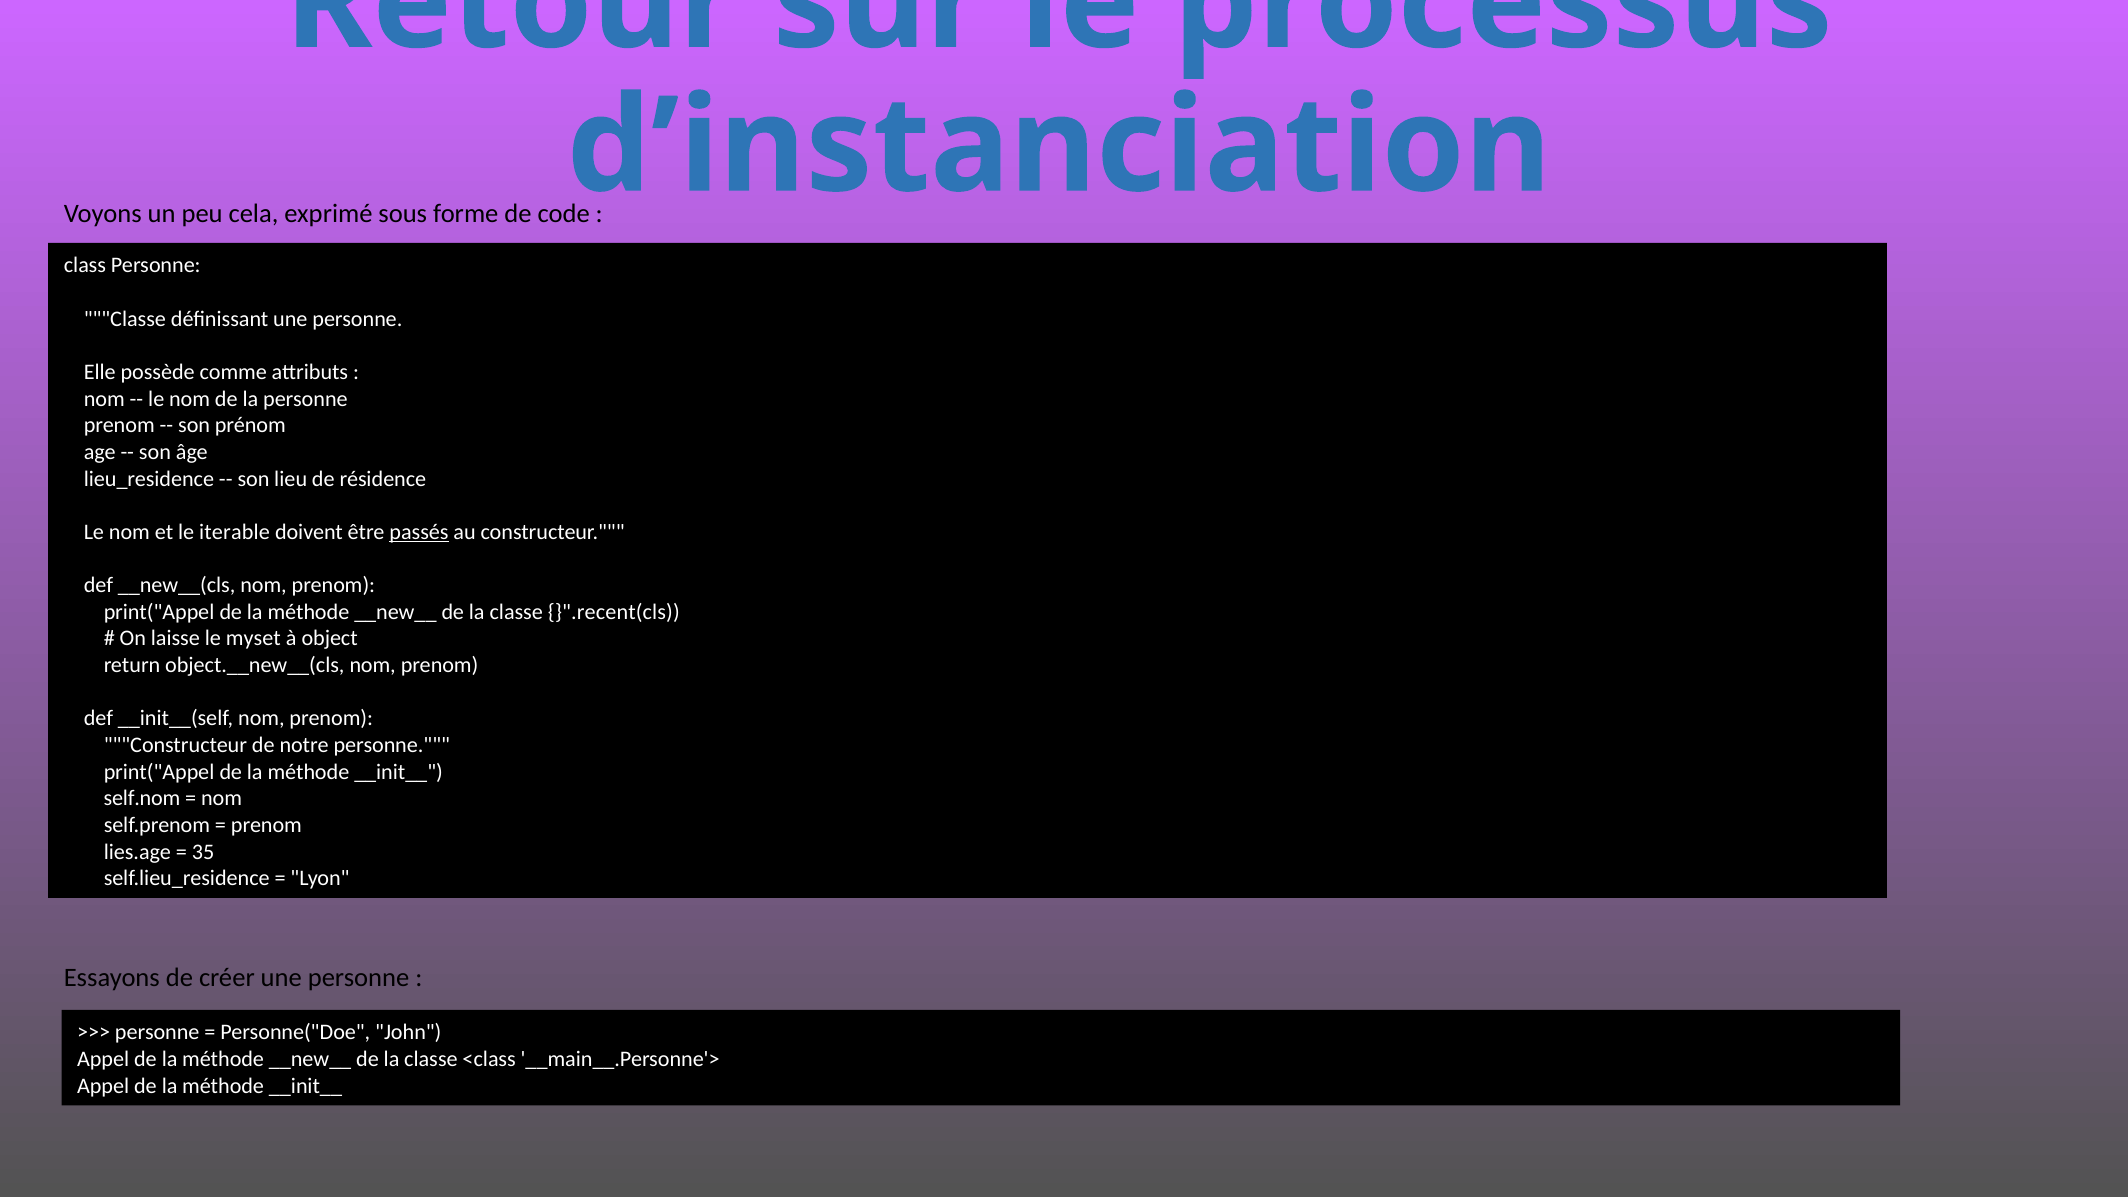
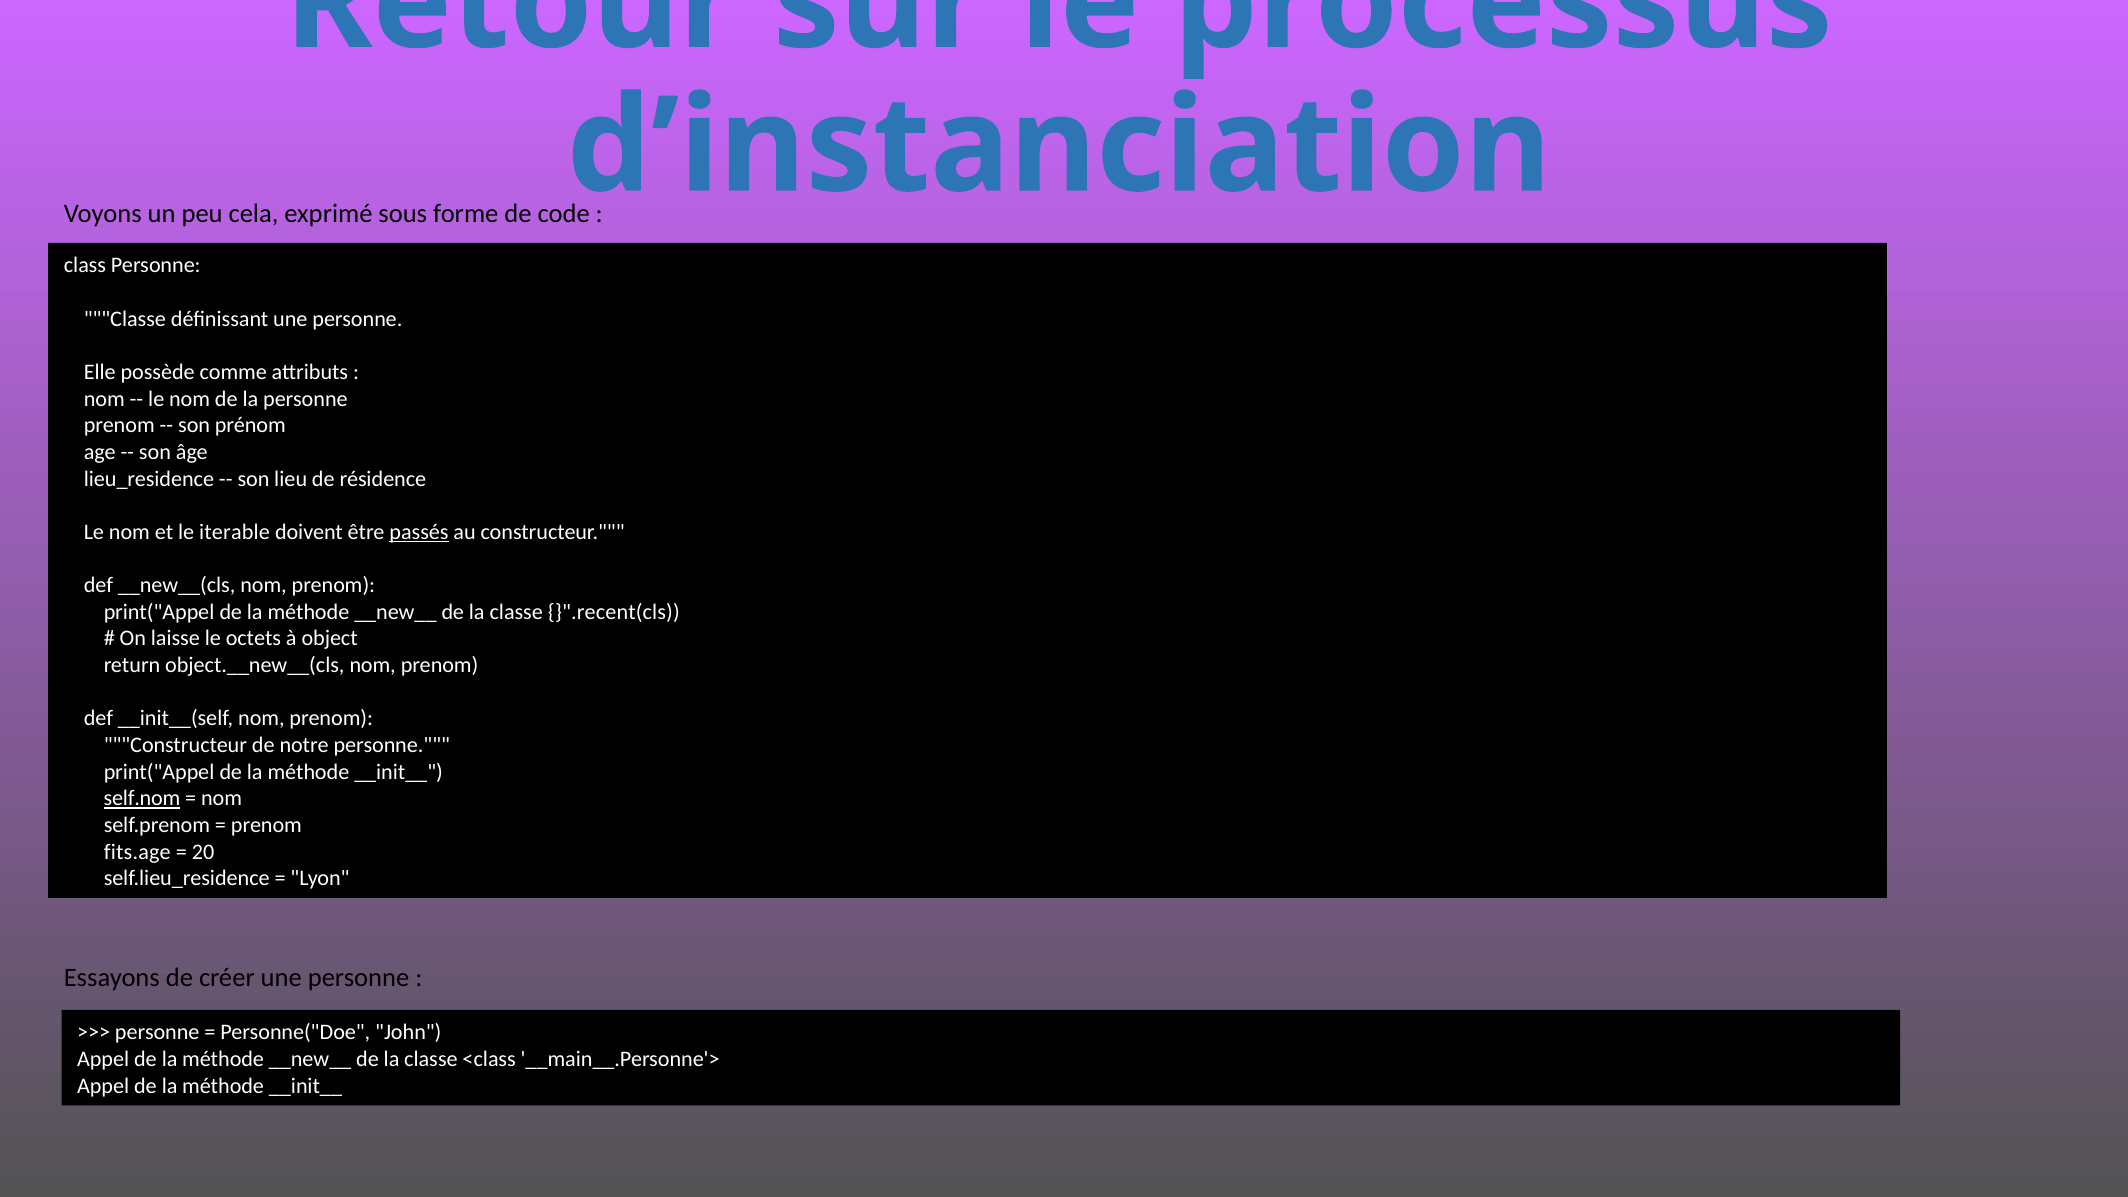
myset: myset -> octets (253, 639)
self.nom underline: none -> present (142, 798)
lies.age: lies.age -> fits.age (137, 852)
35: 35 -> 20 (203, 852)
